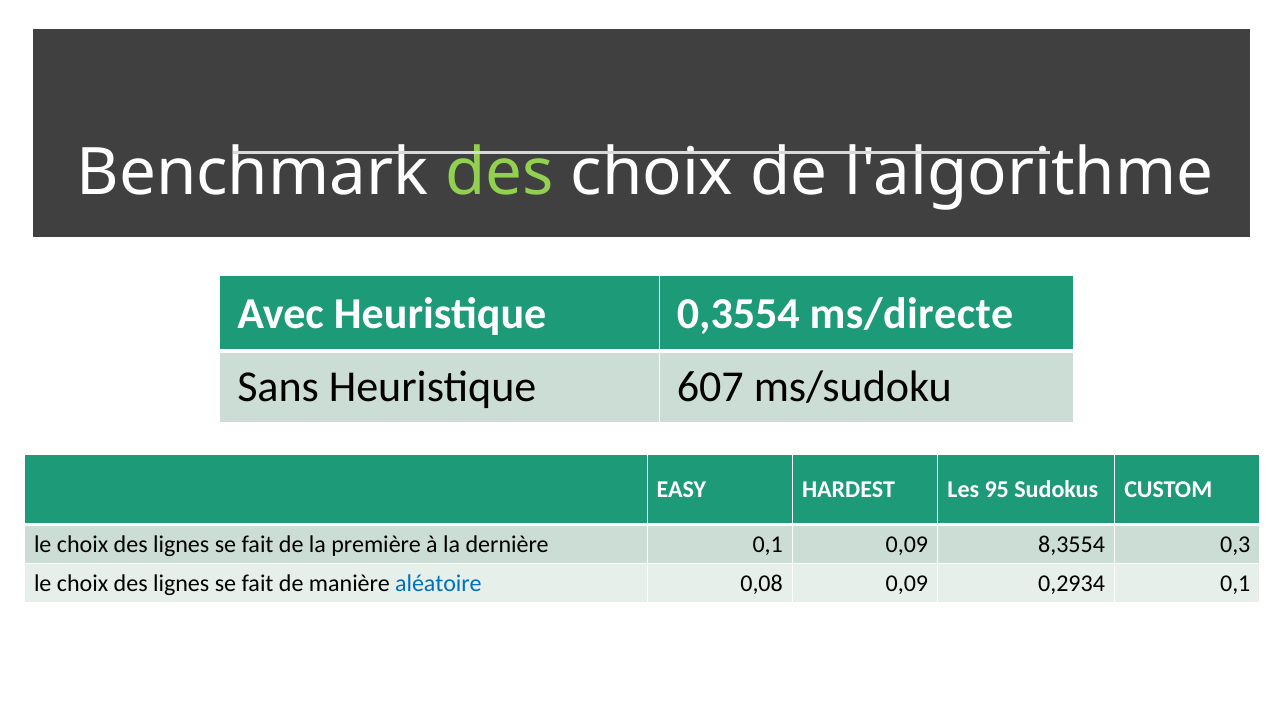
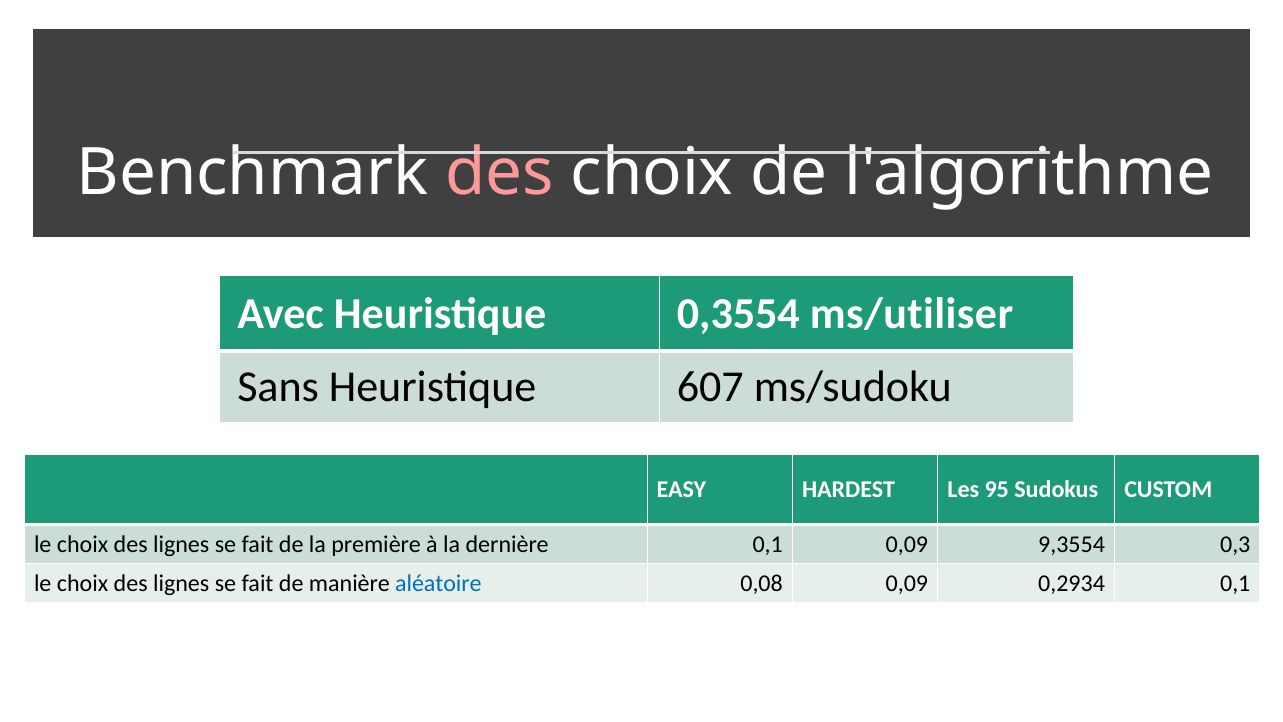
des colour: light green -> pink (499, 173)
ms/directe: ms/directe -> ms/utiliser (911, 314)
8,3554: 8,3554 -> 9,3554 (1072, 544)
